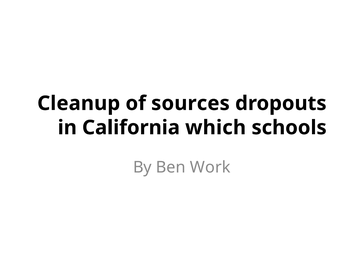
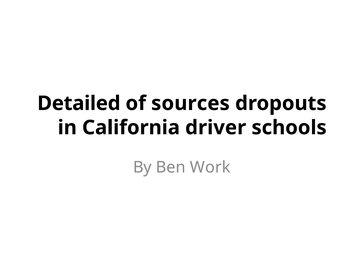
Cleanup: Cleanup -> Detailed (79, 103)
which: which -> driver (216, 128)
